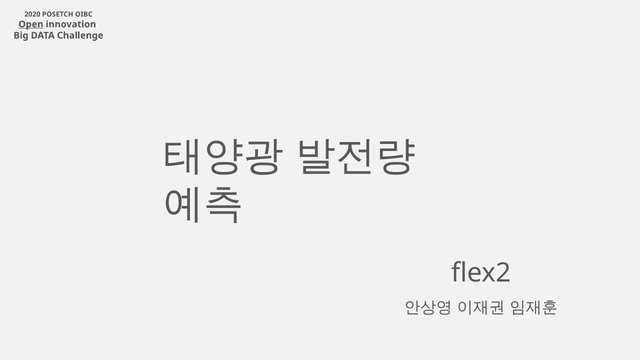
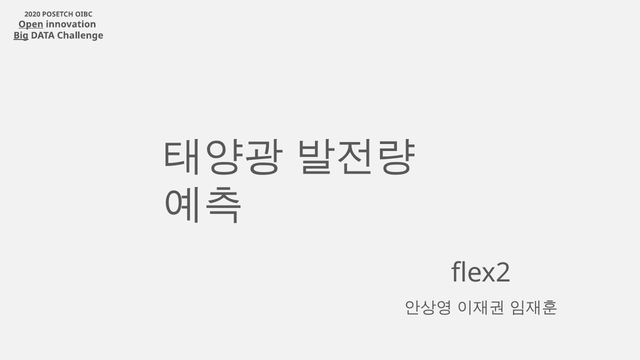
Big underline: none -> present (21, 35)
